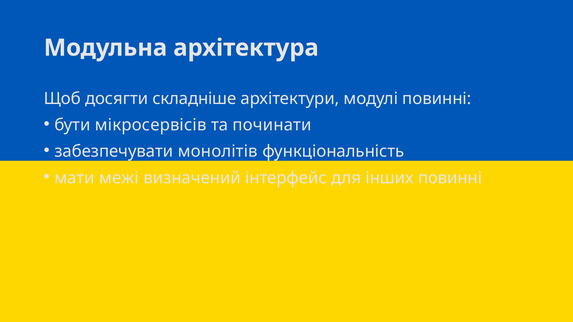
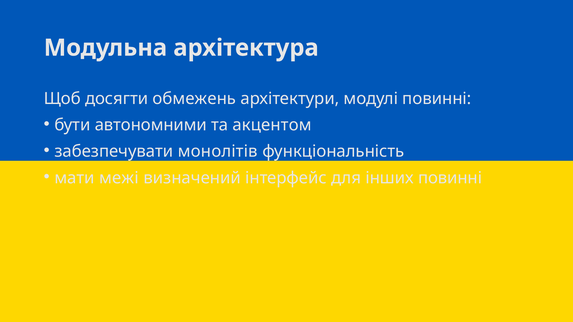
складніше: складніше -> обмежень (194, 99)
мікросервісів: мікросервісів -> автономними (151, 125)
починати: починати -> акцентом (272, 125)
